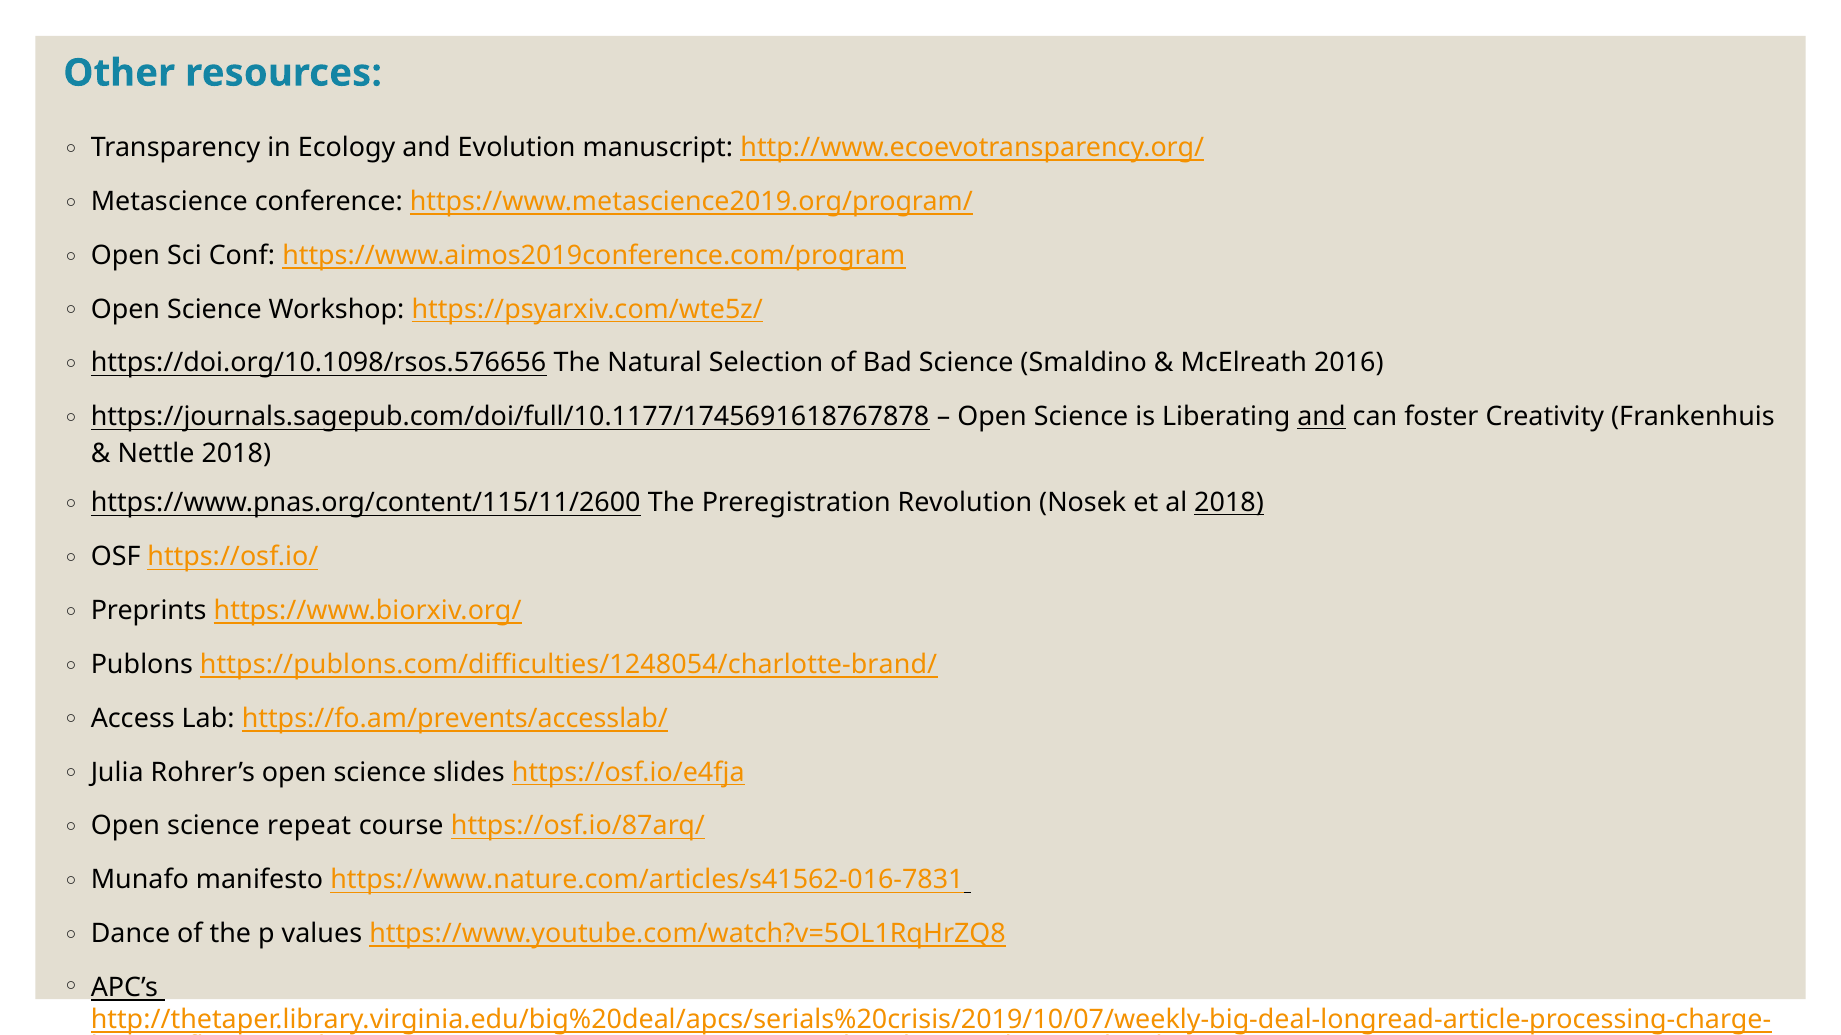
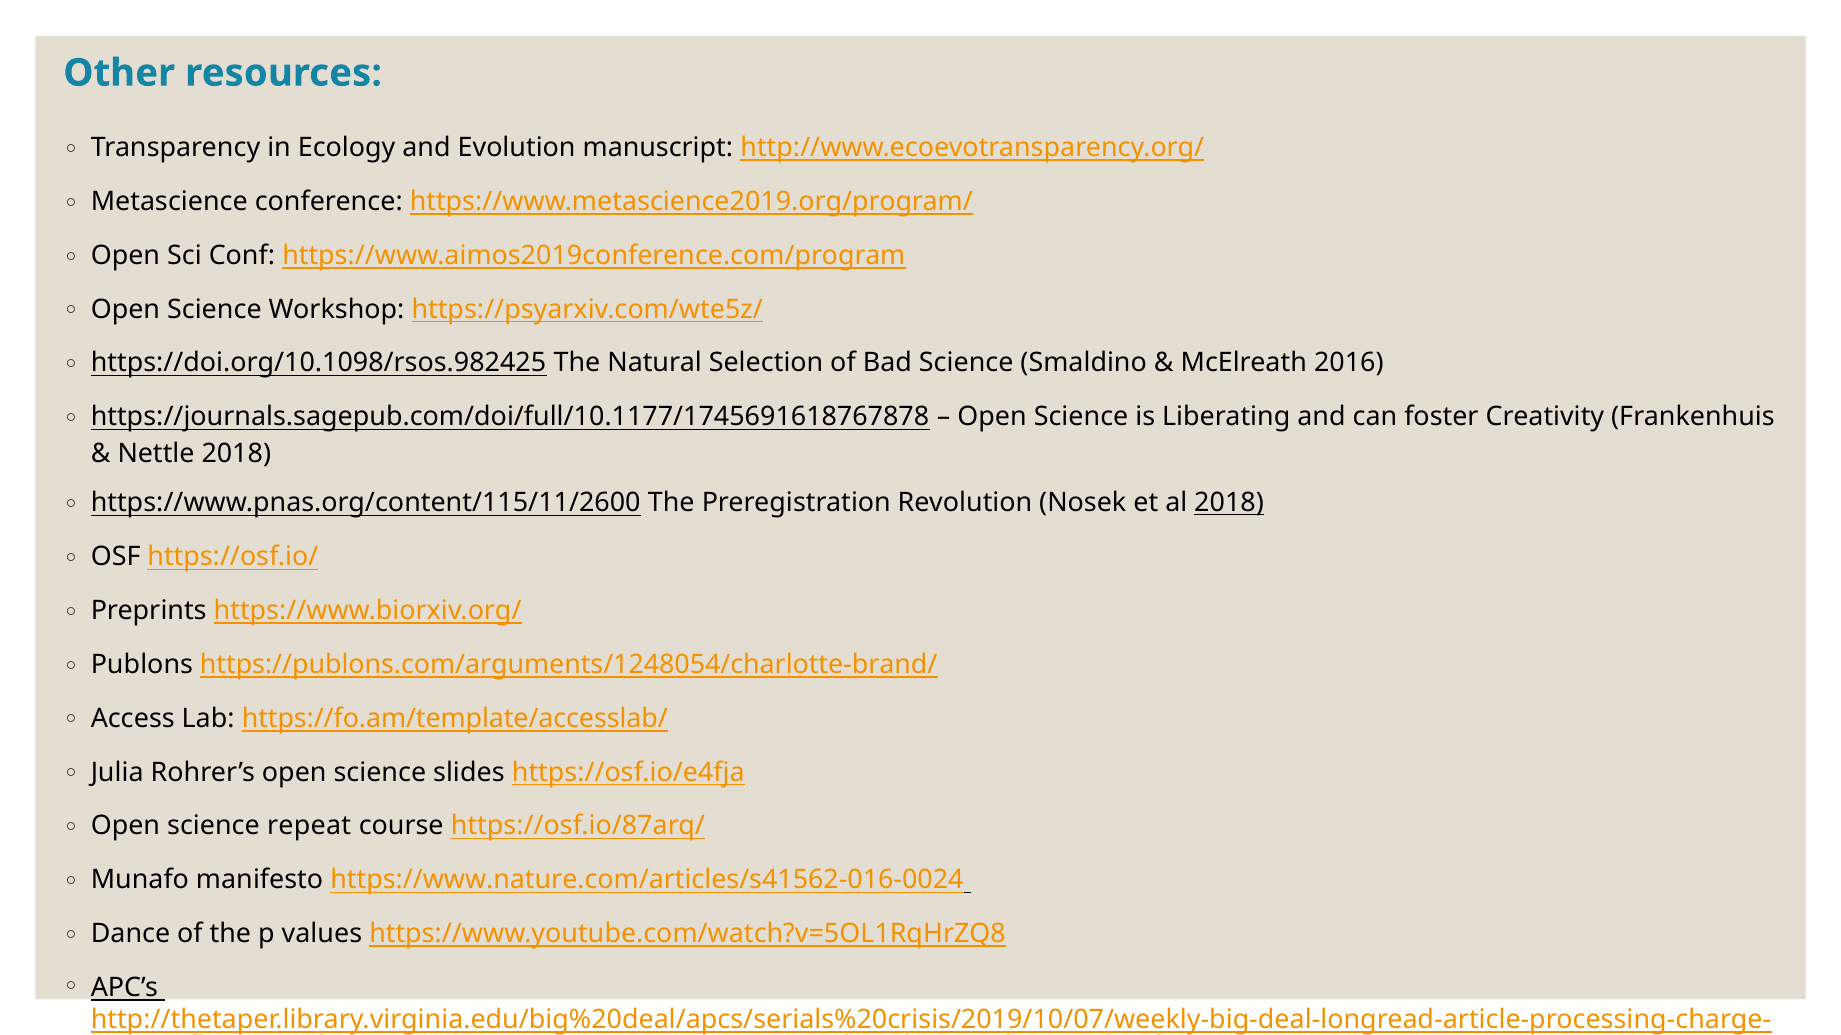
https://doi.org/10.1098/rsos.576656: https://doi.org/10.1098/rsos.576656 -> https://doi.org/10.1098/rsos.982425 (318, 363)
and underline: present -> none (1321, 417)
https://publons.com/difficulties/1248054/charlotte-brand/: https://publons.com/difficulties/1248054/charlotte-brand/ -> https://publons.com/arguments/1248054/charlotte-brand/ (569, 665)
https://fo.am/prevents/accesslab/: https://fo.am/prevents/accesslab/ -> https://fo.am/template/accesslab/ (455, 719)
https://www.nature.com/articles/s41562-016-7831: https://www.nature.com/articles/s41562-016-7831 -> https://www.nature.com/articles/s41562-016-0024 (647, 880)
